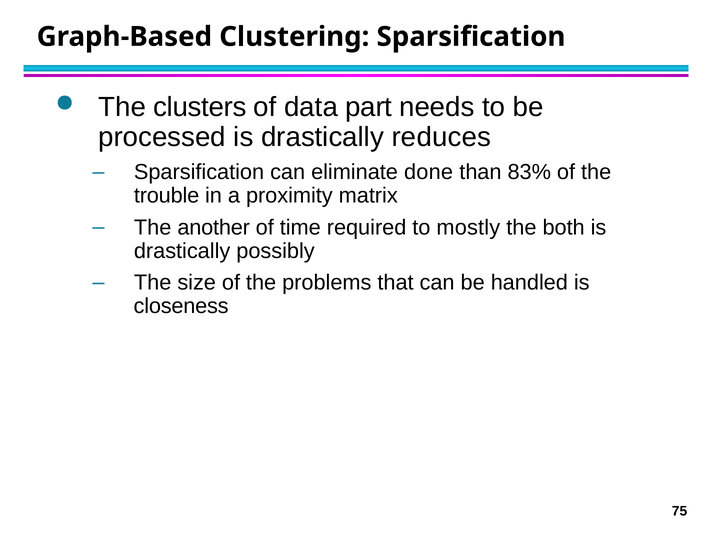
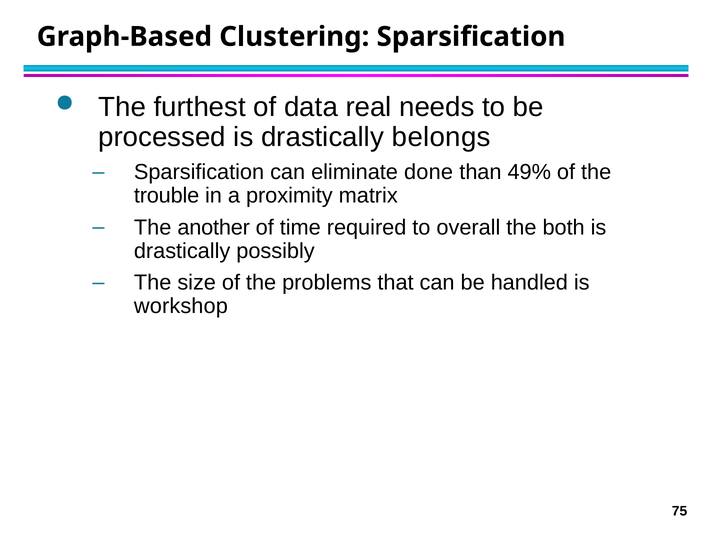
clusters: clusters -> furthest (200, 107)
part: part -> real (369, 107)
reduces: reduces -> belongs (441, 137)
83%: 83% -> 49% (529, 172)
mostly: mostly -> overall (468, 227)
closeness: closeness -> workshop (181, 306)
